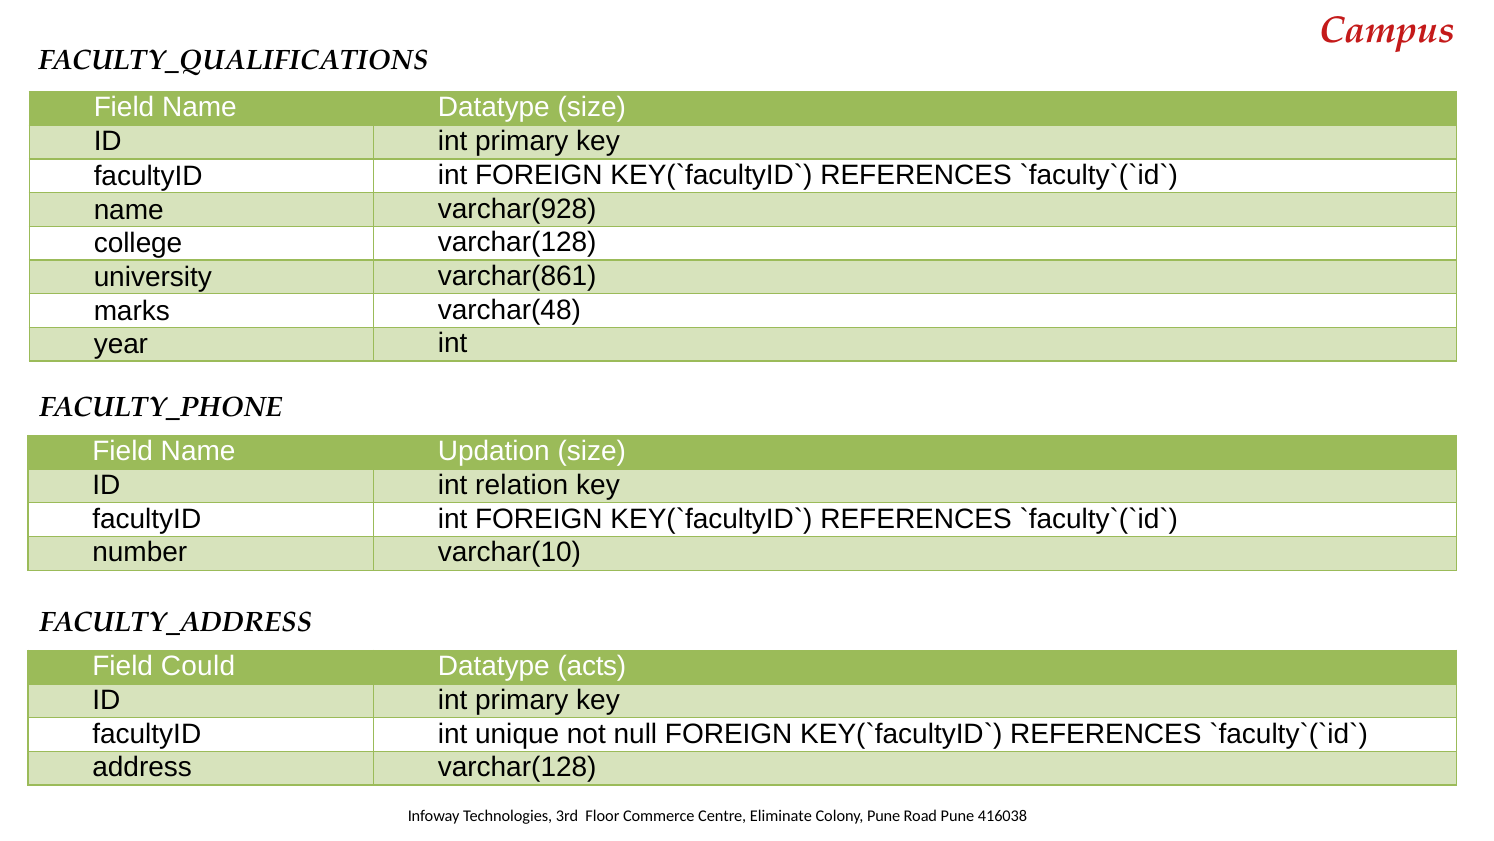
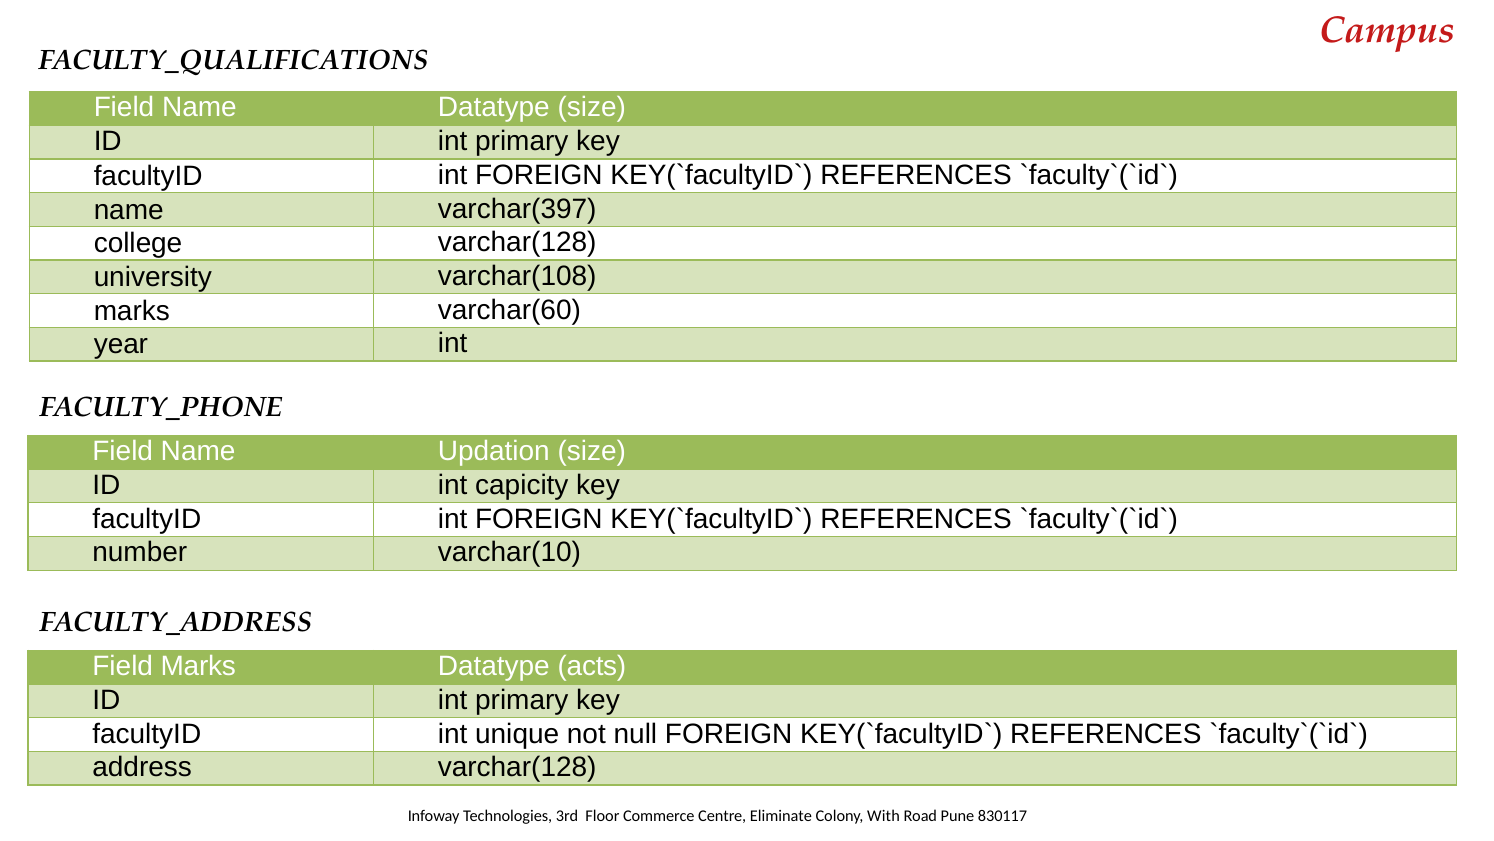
varchar(928: varchar(928 -> varchar(397 (517, 209)
varchar(861: varchar(861 -> varchar(108 (517, 276)
varchar(48: varchar(48 -> varchar(60 (509, 310)
relation: relation -> capicity (522, 485)
Field Could: Could -> Marks (198, 666)
Colony Pune: Pune -> With (884, 816)
416038: 416038 -> 830117 (1003, 816)
